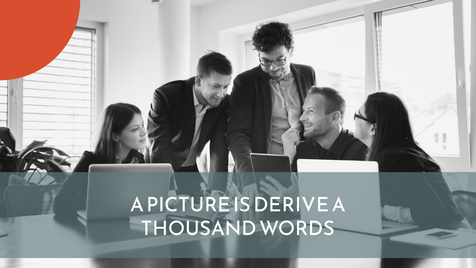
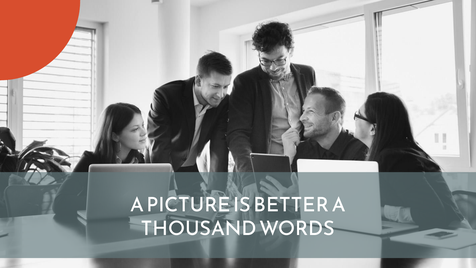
DERIVE: DERIVE -> BETTER (291, 205)
